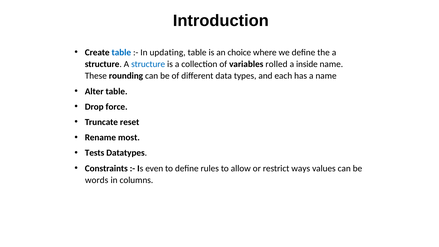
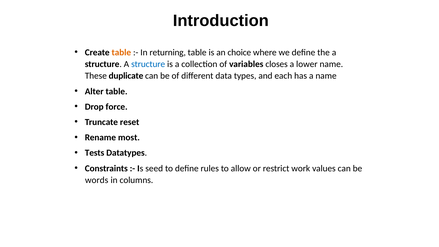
table colour: blue -> orange (121, 52)
updating: updating -> returning (168, 52)
rolled: rolled -> closes (277, 64)
inside: inside -> lower (307, 64)
rounding: rounding -> duplicate (126, 76)
even: even -> seed (154, 168)
ways: ways -> work (301, 168)
